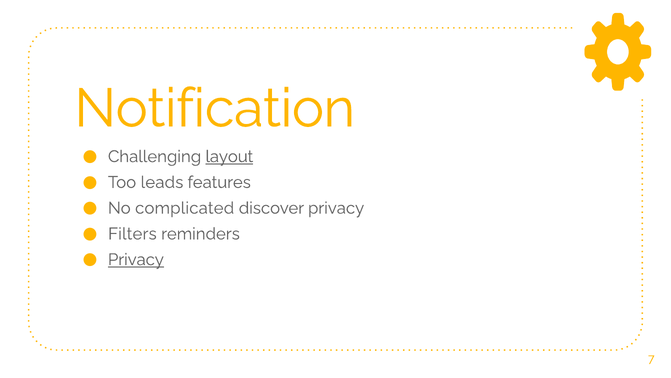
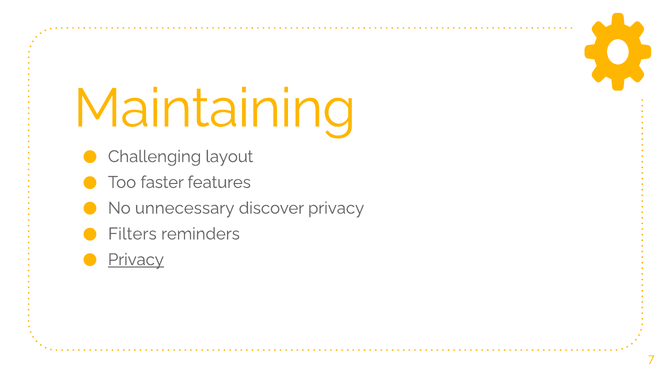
Notification: Notification -> Maintaining (215, 108)
layout underline: present -> none (229, 156)
leads: leads -> faster (162, 182)
complicated: complicated -> unnecessary (185, 208)
